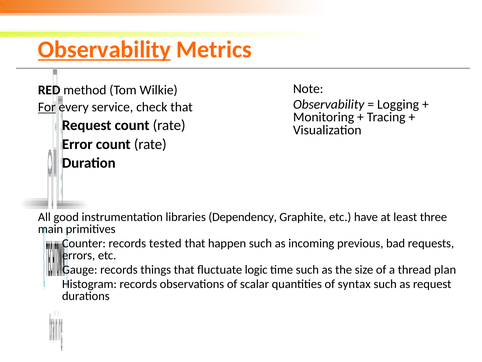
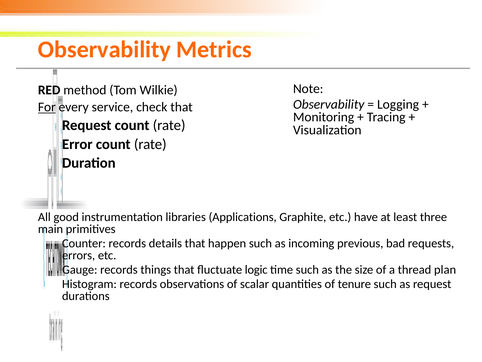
Observability underline: present -> none (104, 50)
Dependency: Dependency -> Applications (243, 217)
tested: tested -> details (165, 243)
syntax: syntax -> tenure (354, 284)
